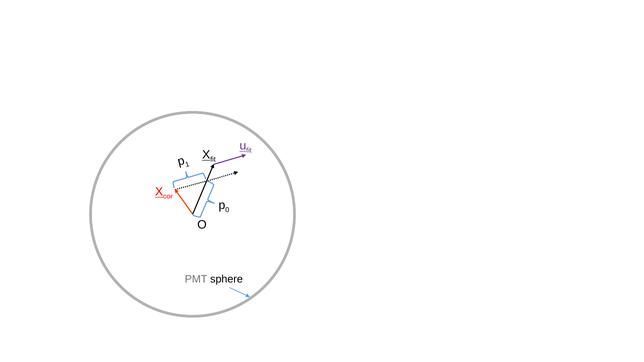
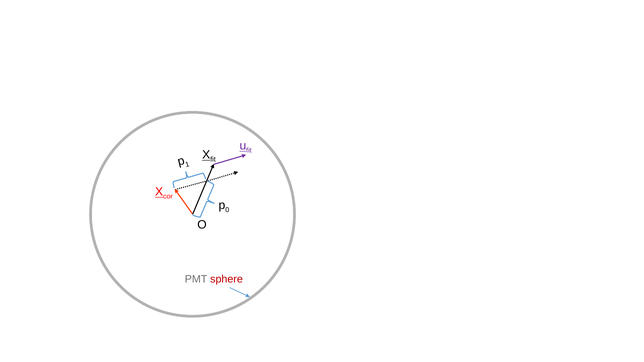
sphere colour: black -> red (227, 279)
